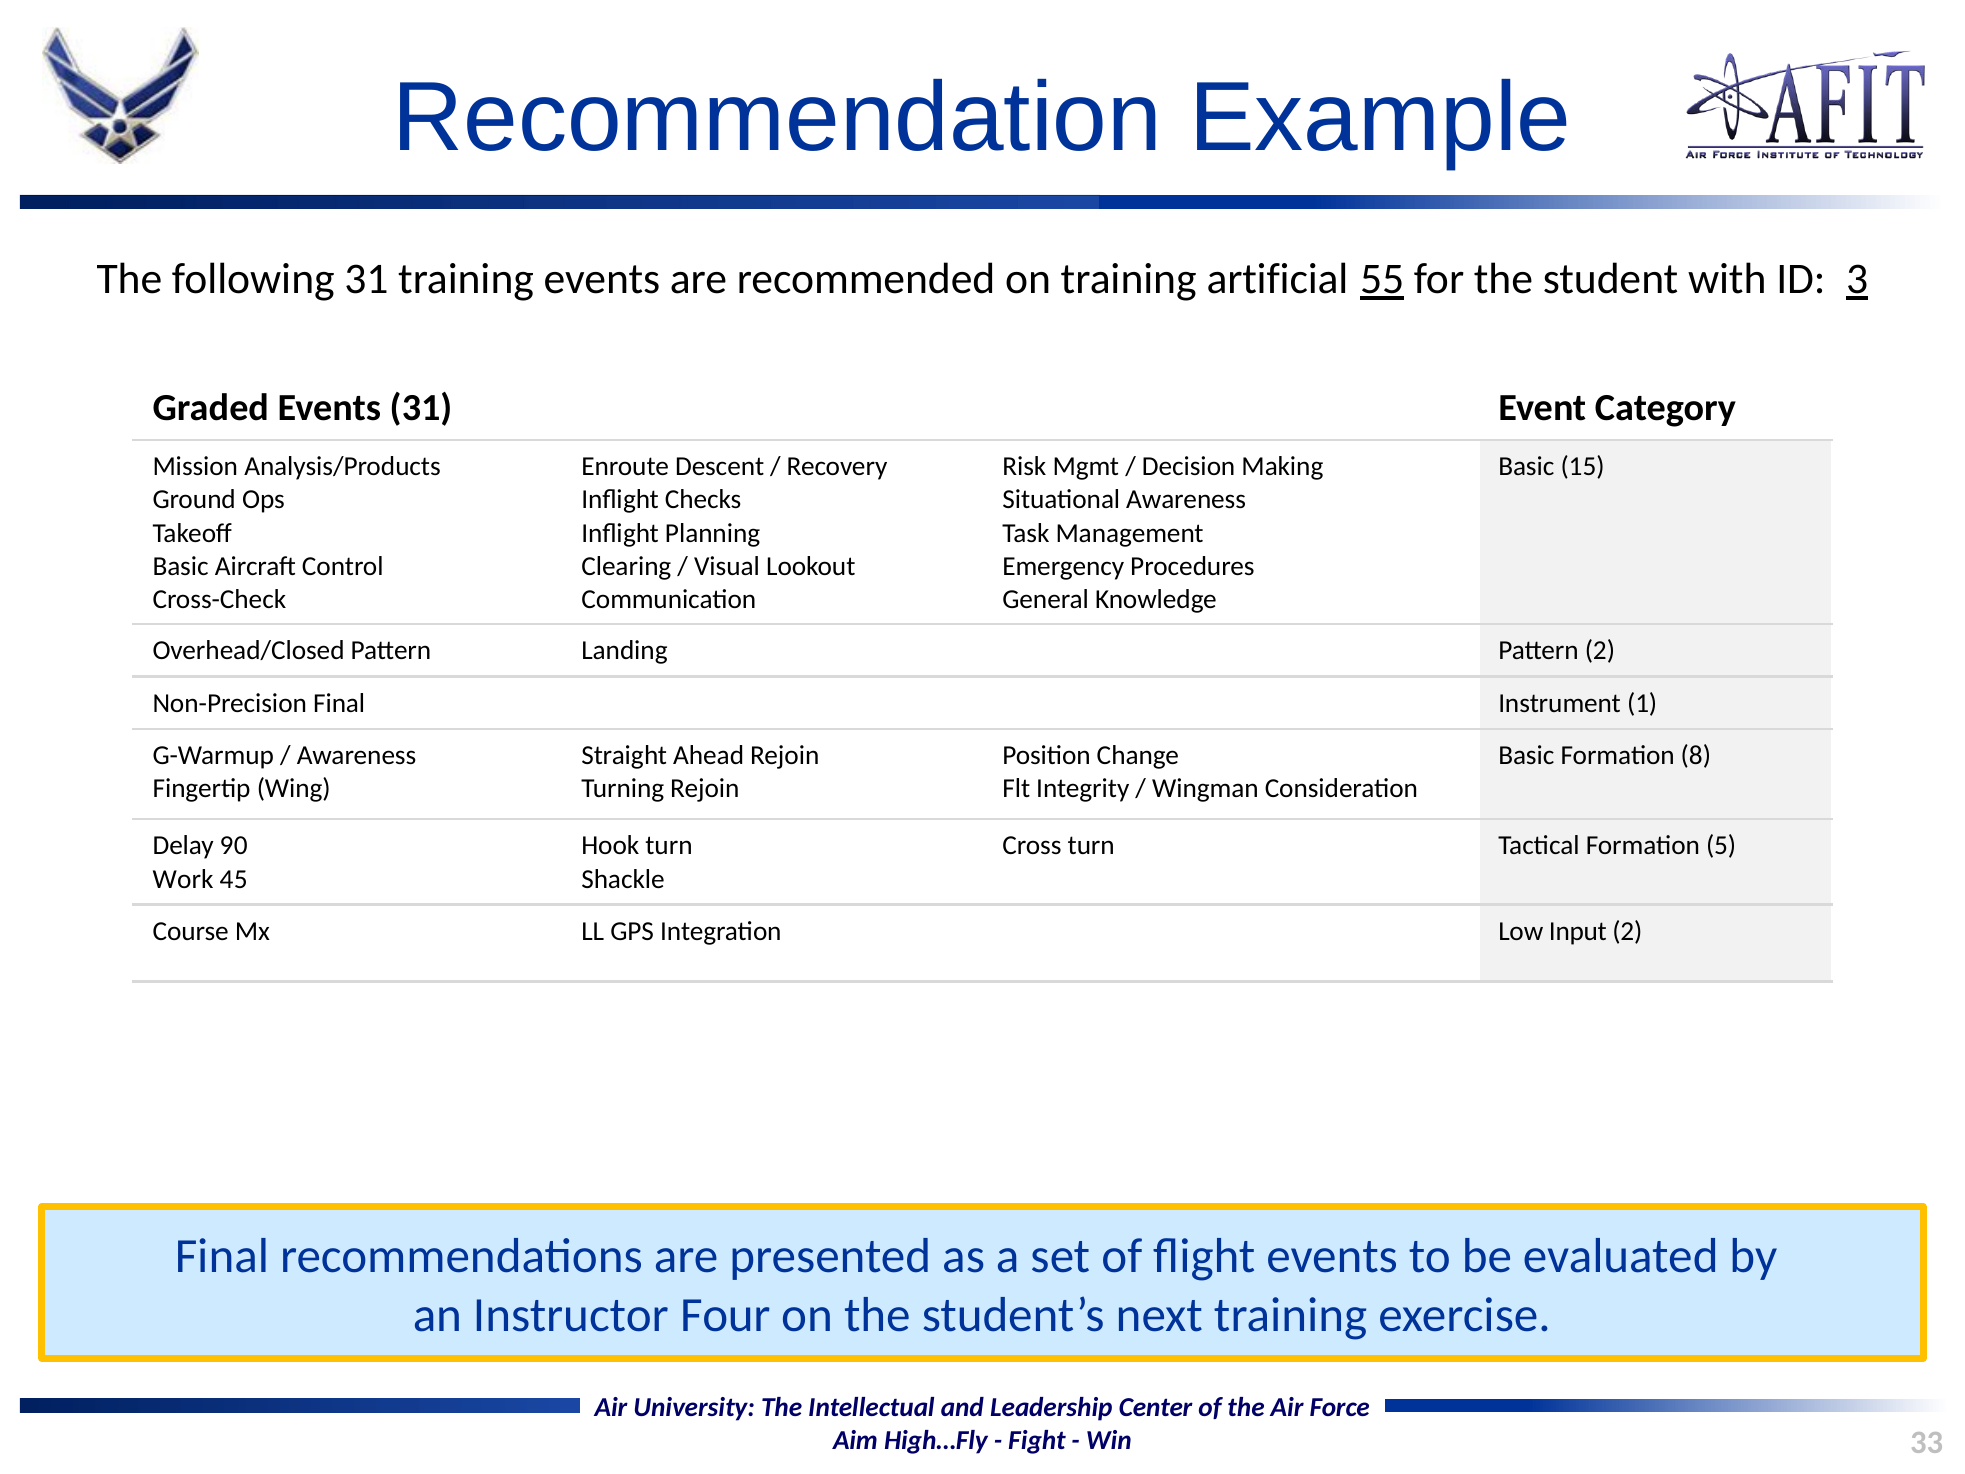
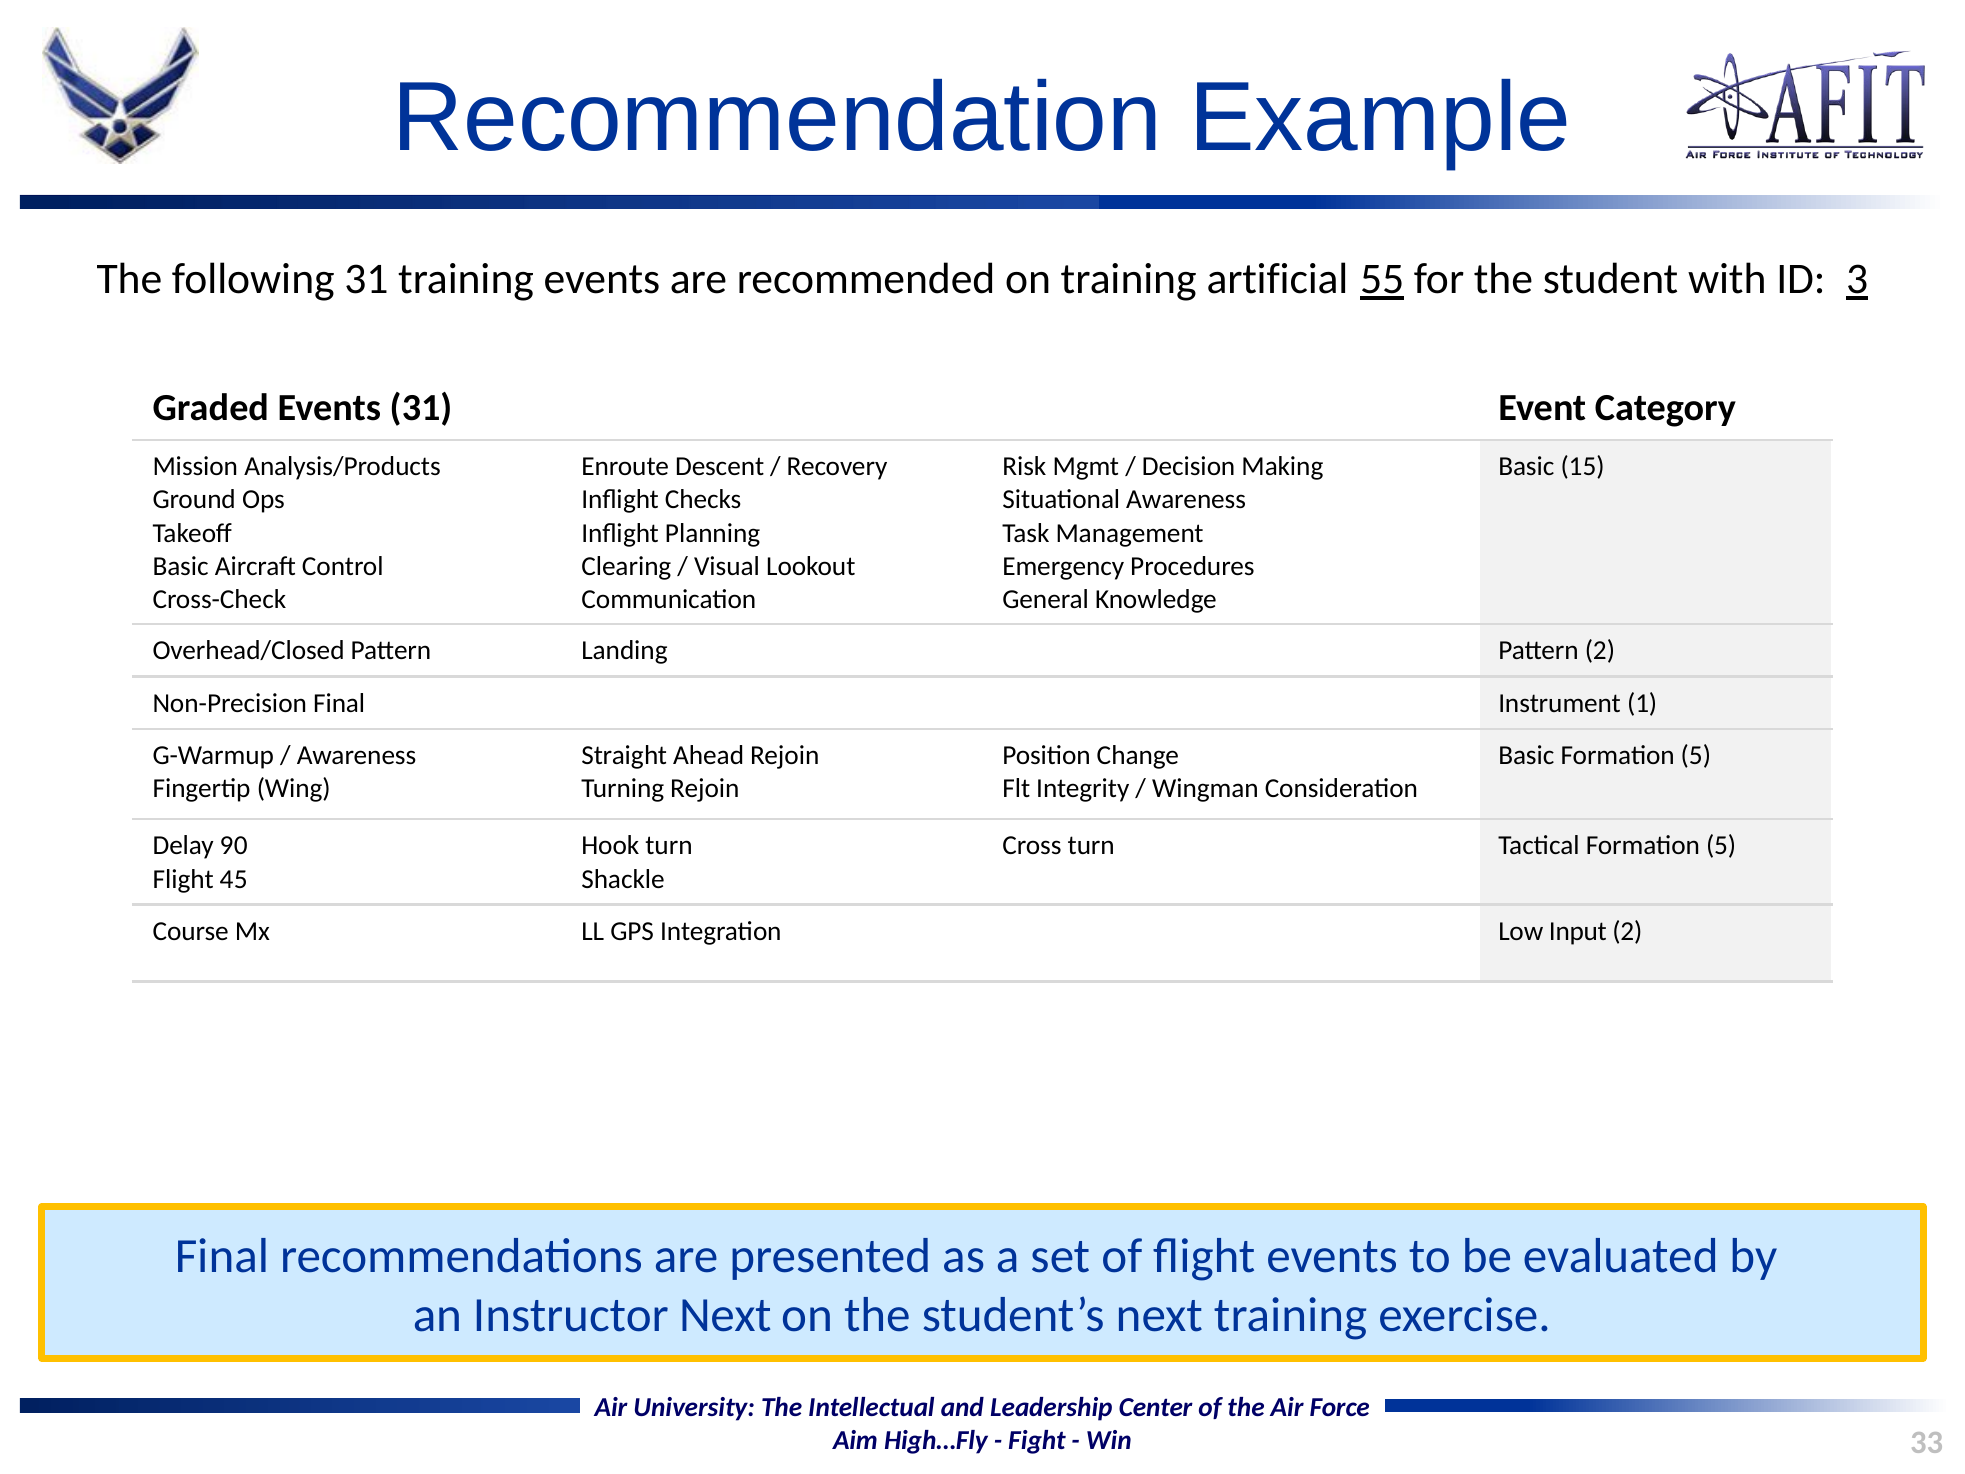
Basic Formation 8: 8 -> 5 (1696, 755)
Work: Work -> Flight (183, 879)
Instructor Four: Four -> Next (725, 1315)
